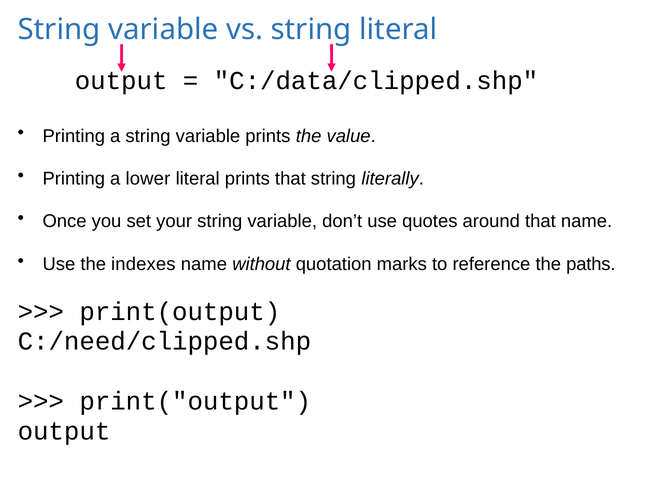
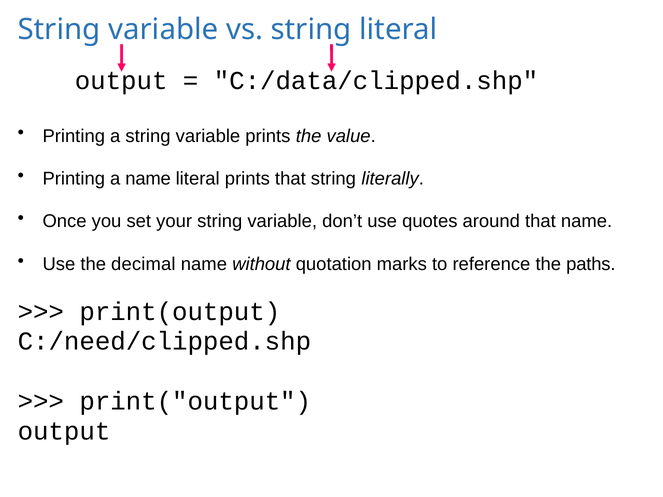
a lower: lower -> name (148, 179)
indexes: indexes -> decimal (143, 264)
